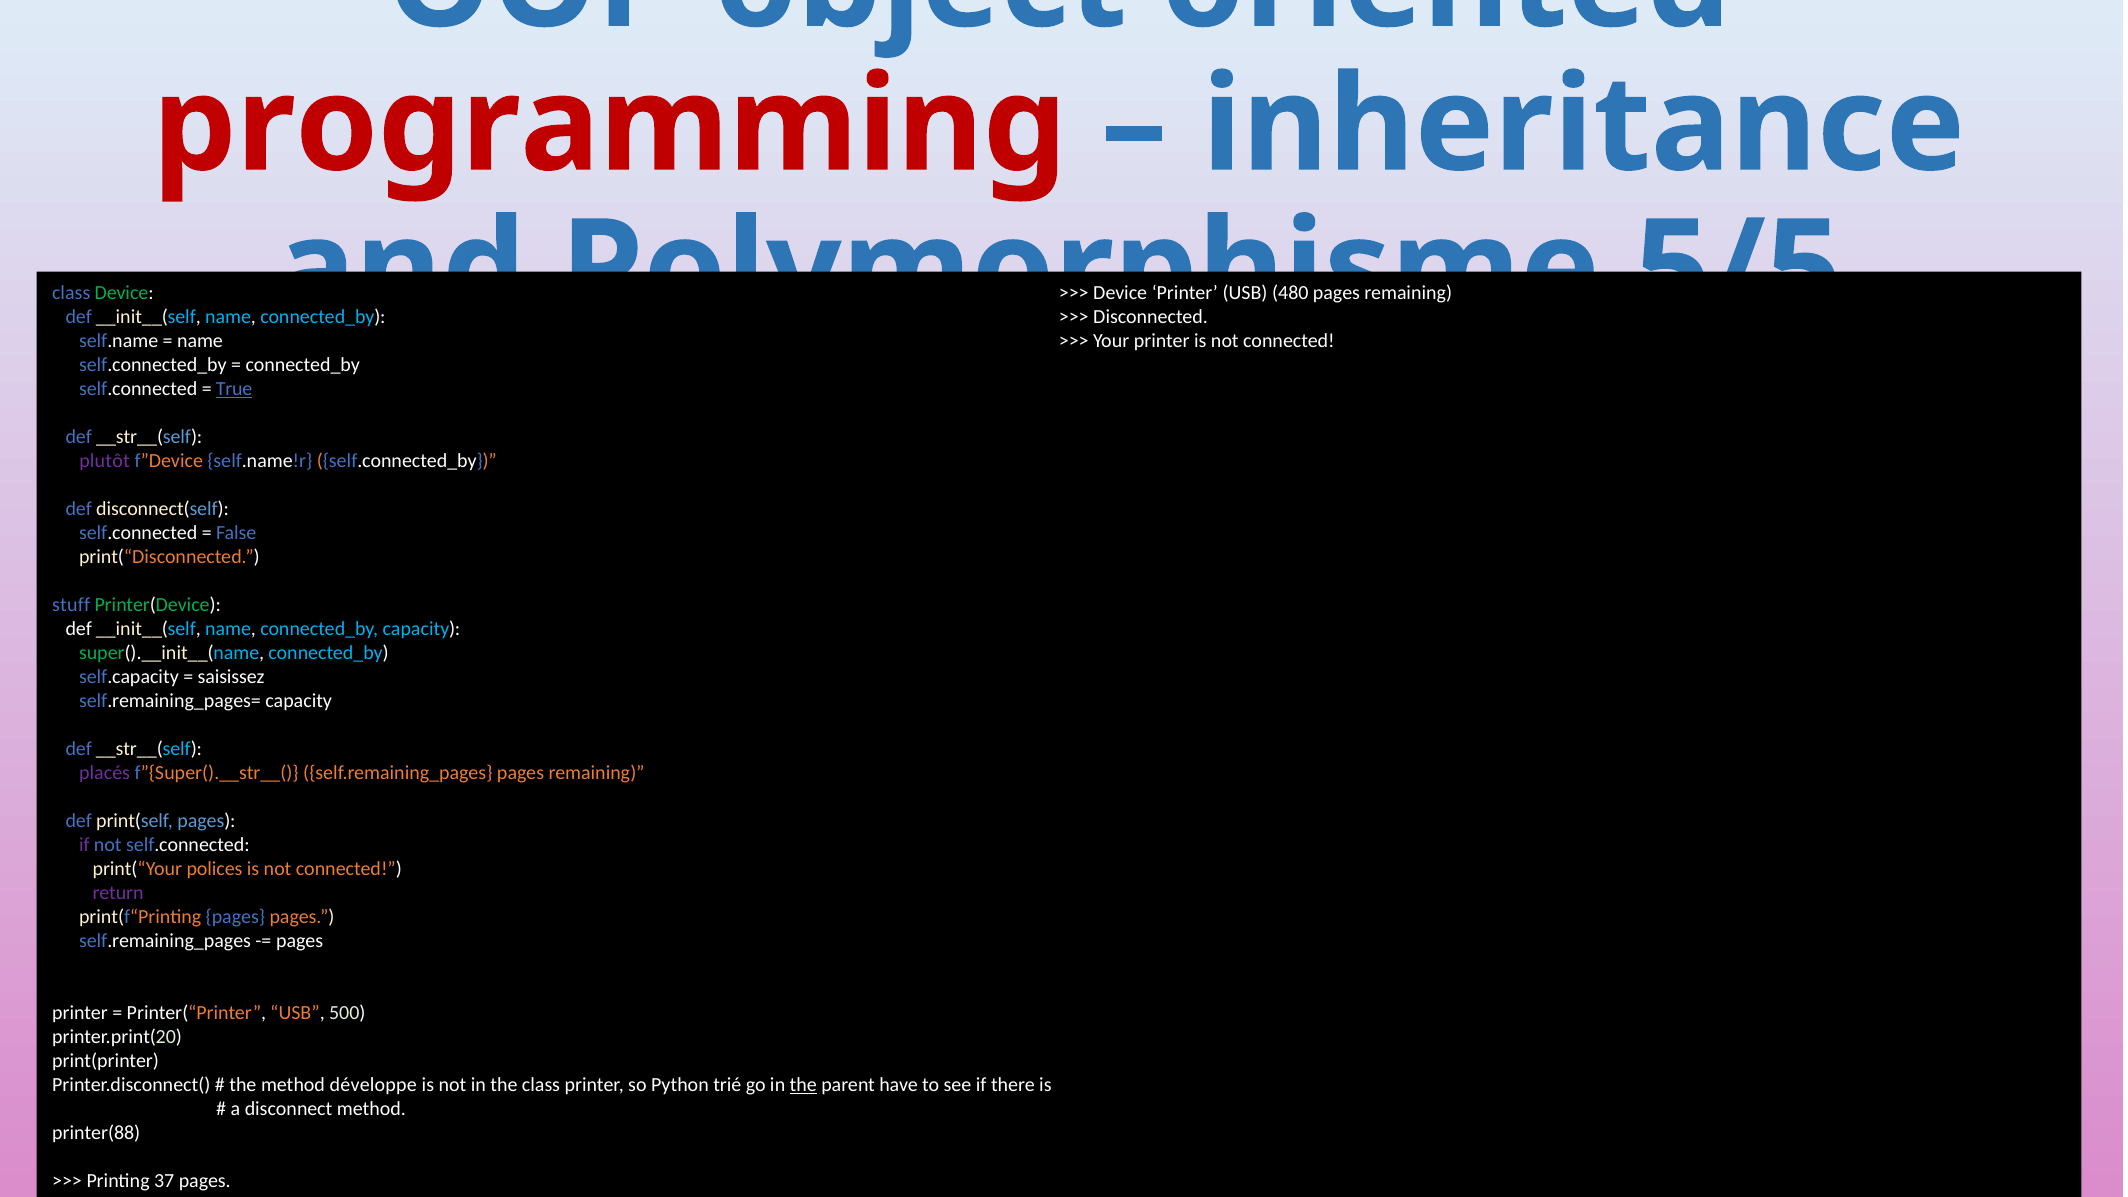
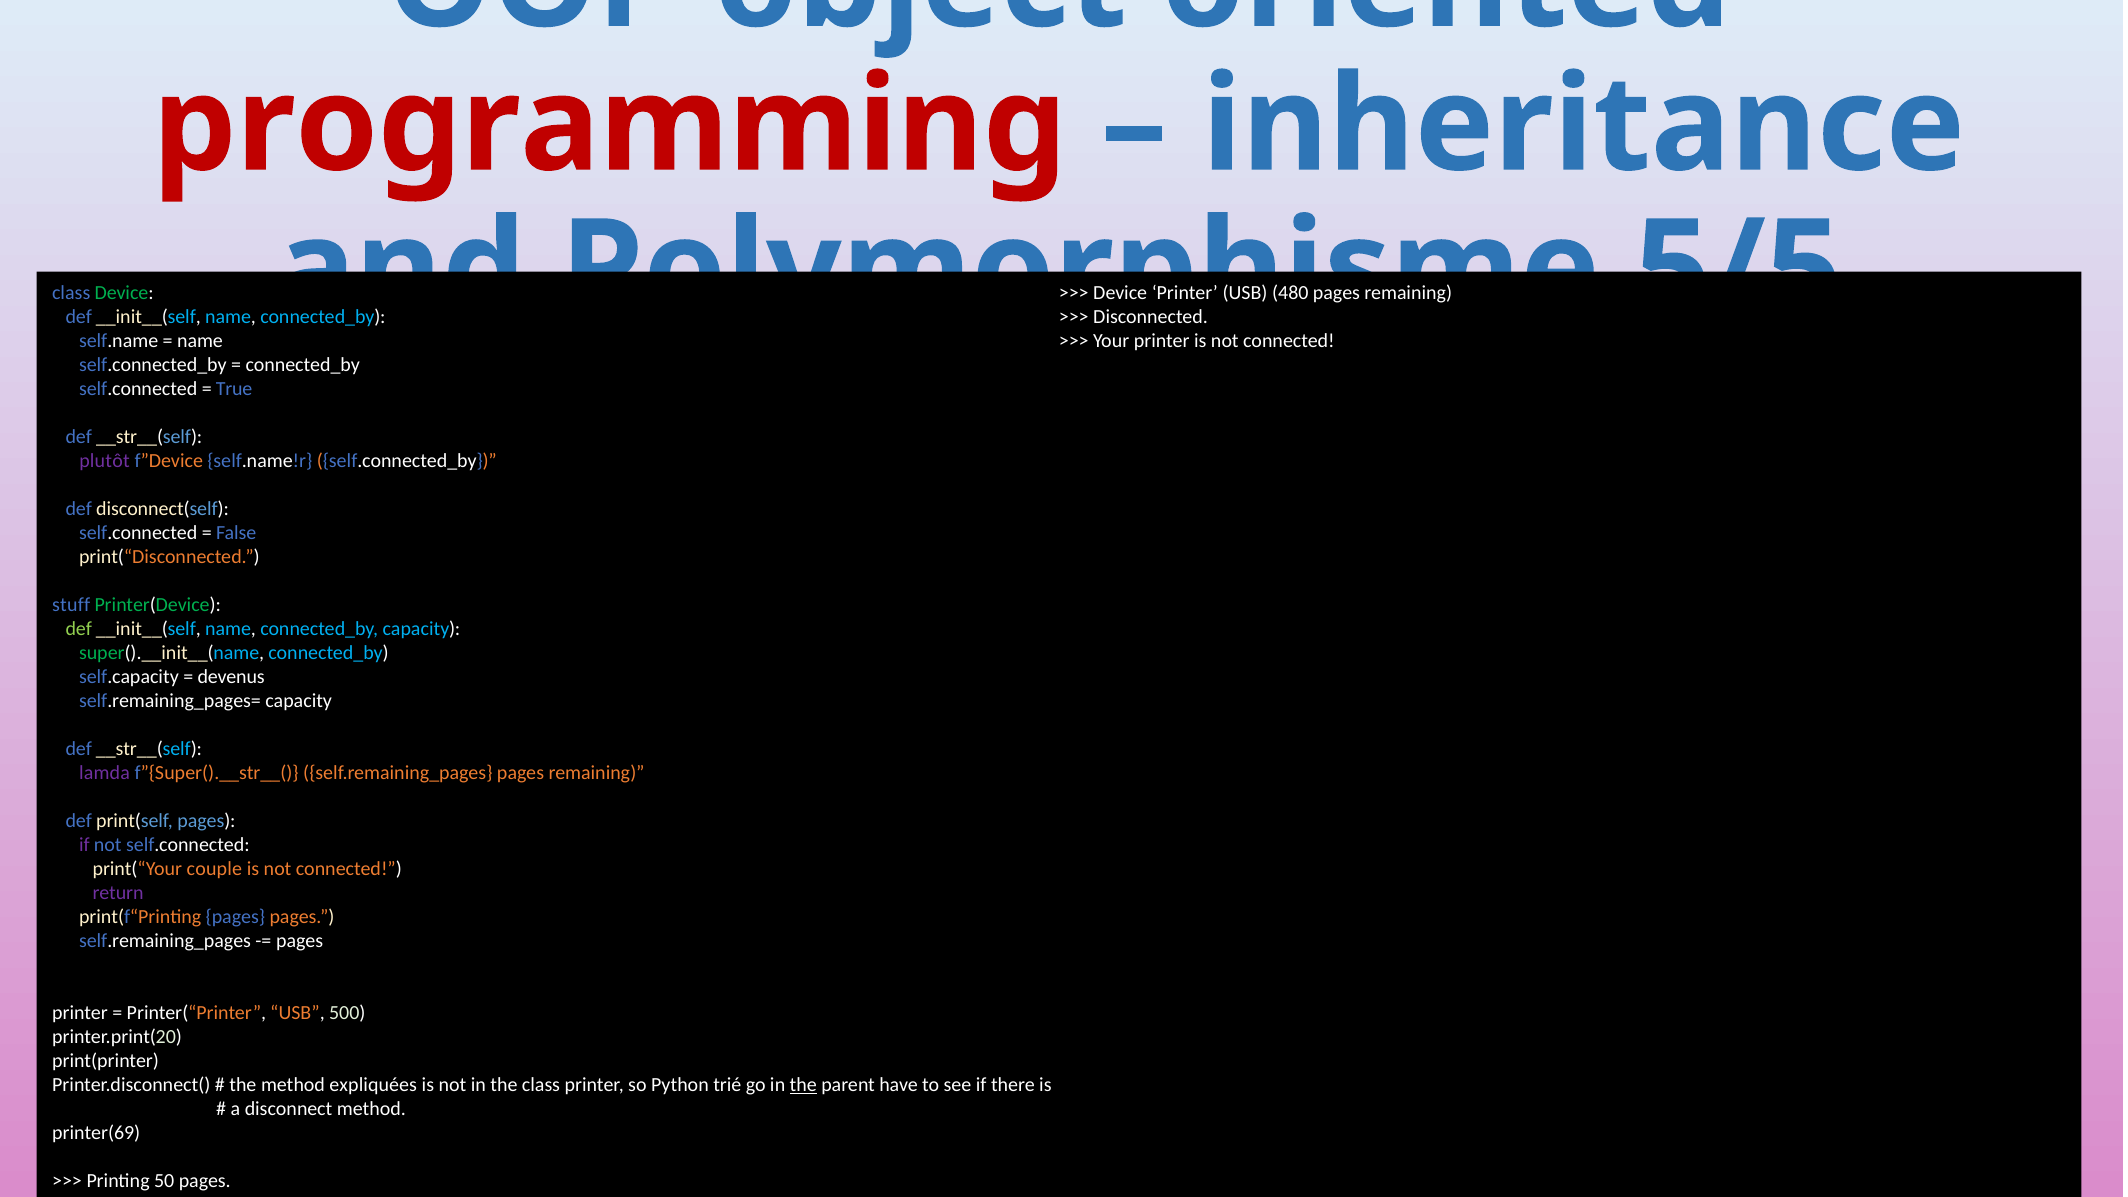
True underline: present -> none (234, 389)
def colour: white -> light green (79, 629)
saisissez: saisissez -> devenus (231, 677)
placés: placés -> lamda (105, 773)
polices: polices -> couple (214, 869)
développe: développe -> expliquées (373, 1085)
printer(88: printer(88 -> printer(69 (96, 1133)
37: 37 -> 50 (164, 1181)
